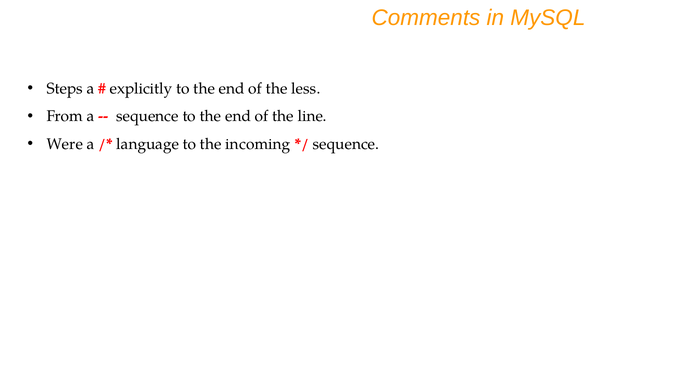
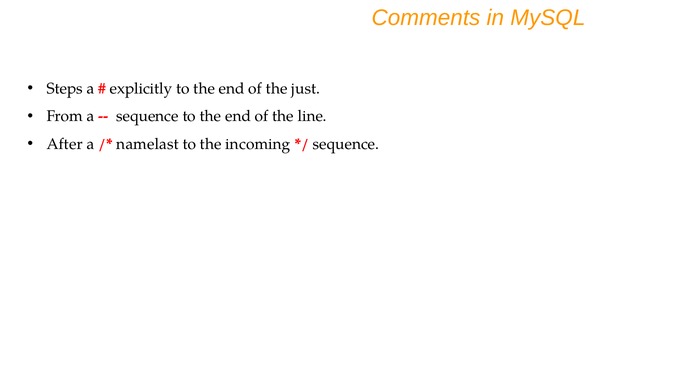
less: less -> just (306, 88)
Were: Were -> After (65, 144)
language: language -> namelast (148, 144)
